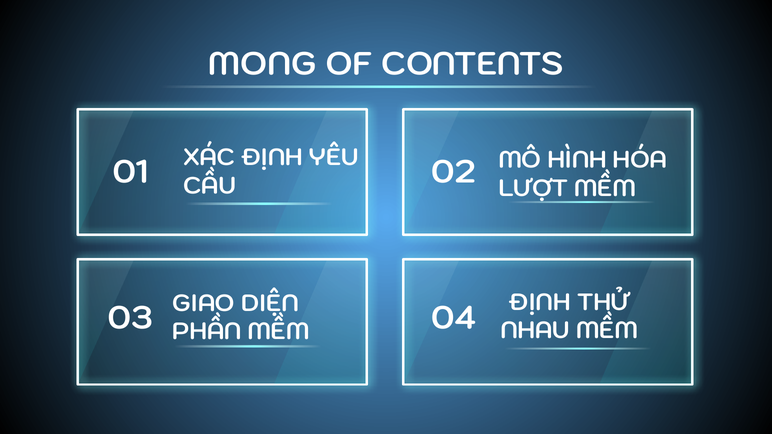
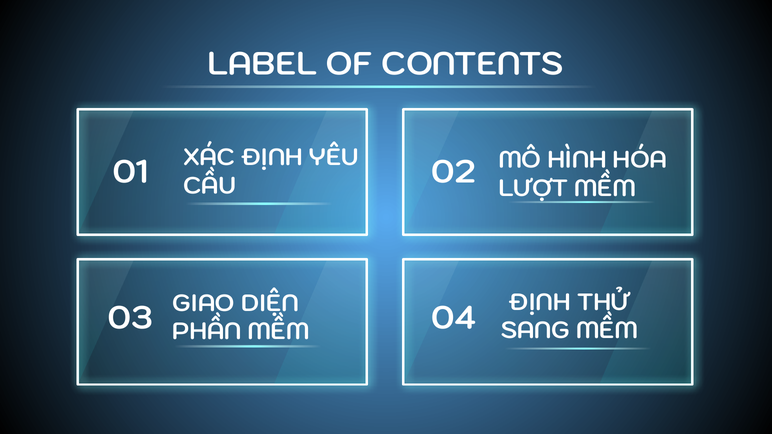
MONG: MONG -> LABEL (263, 64)
NHAU: NHAU -> SANG (535, 331)
